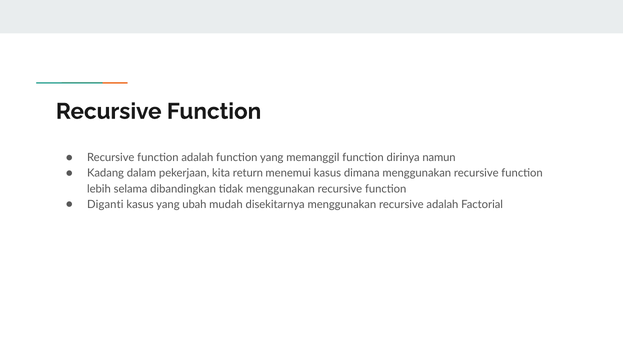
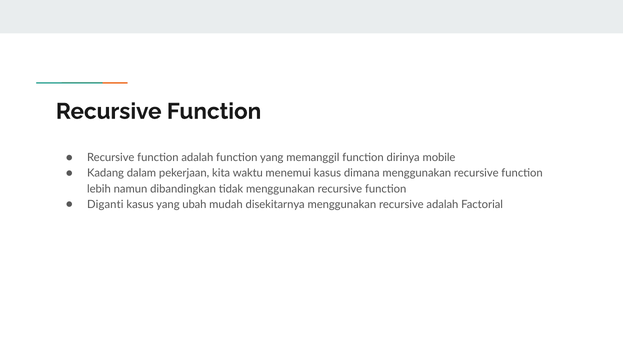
namun: namun -> mobile (439, 157)
return: return -> waktu (248, 173)
selama: selama -> namun (131, 188)
